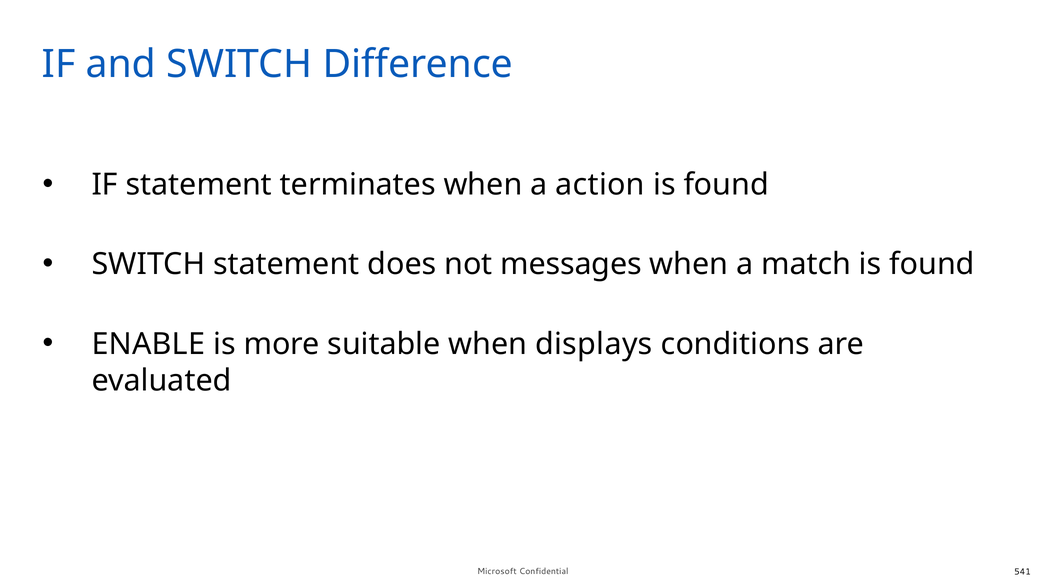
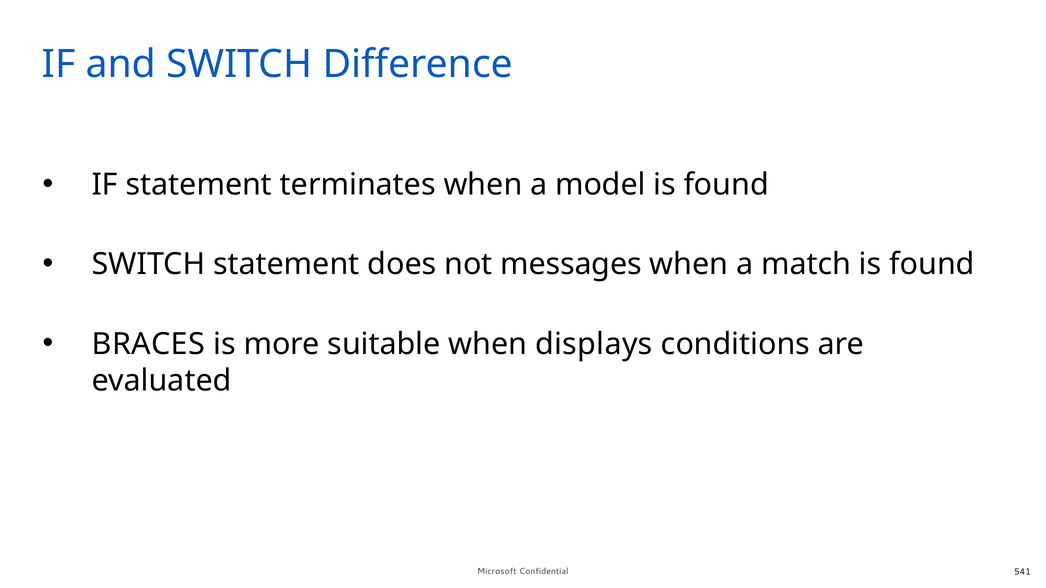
action: action -> model (600, 185)
ENABLE: ENABLE -> BRACES (148, 344)
